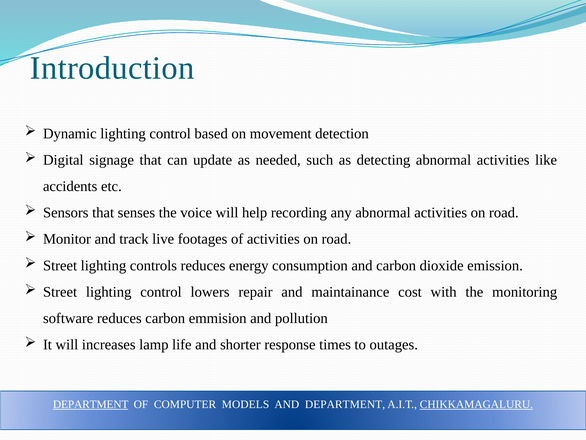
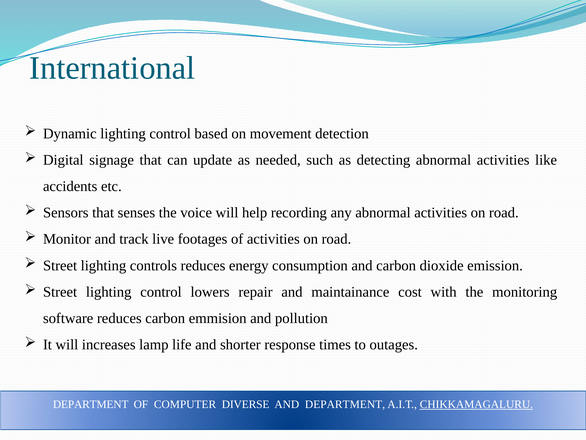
Introduction: Introduction -> International (112, 68)
DEPARTMENT underline: present -> none (91, 404)
MODELS: MODELS -> DIVERSE (246, 404)
